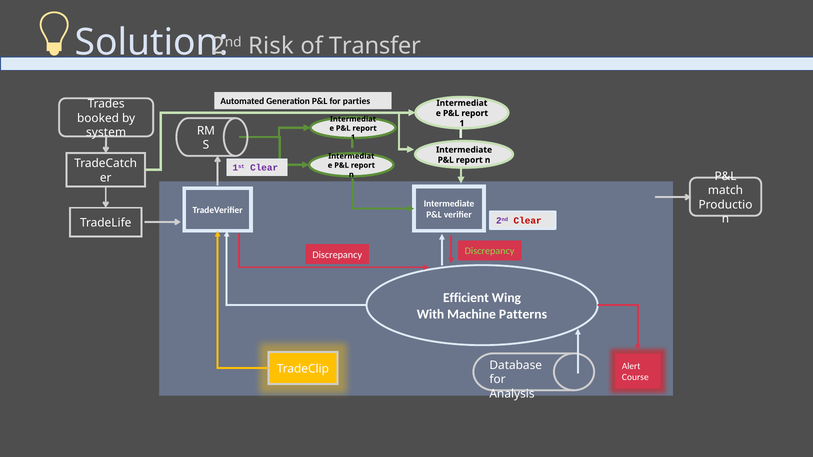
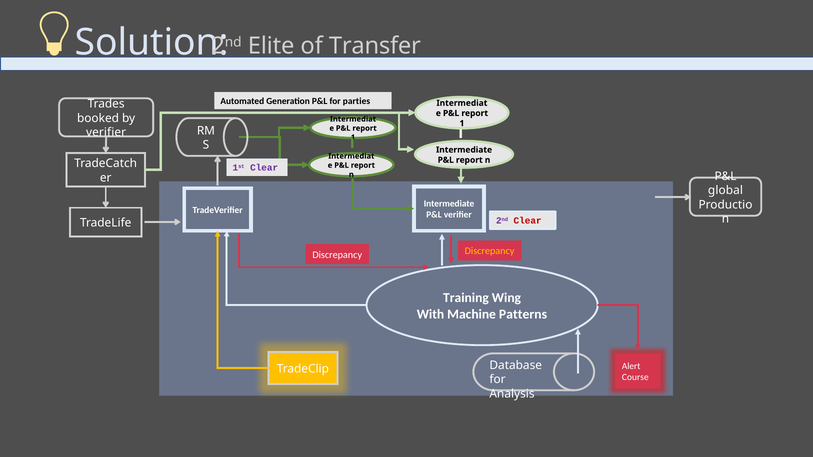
Risk: Risk -> Elite (271, 46)
system: system -> verifier (106, 132)
match: match -> global (725, 191)
Discrepancy colour: light green -> yellow (490, 251)
Efficient: Efficient -> Training (466, 298)
